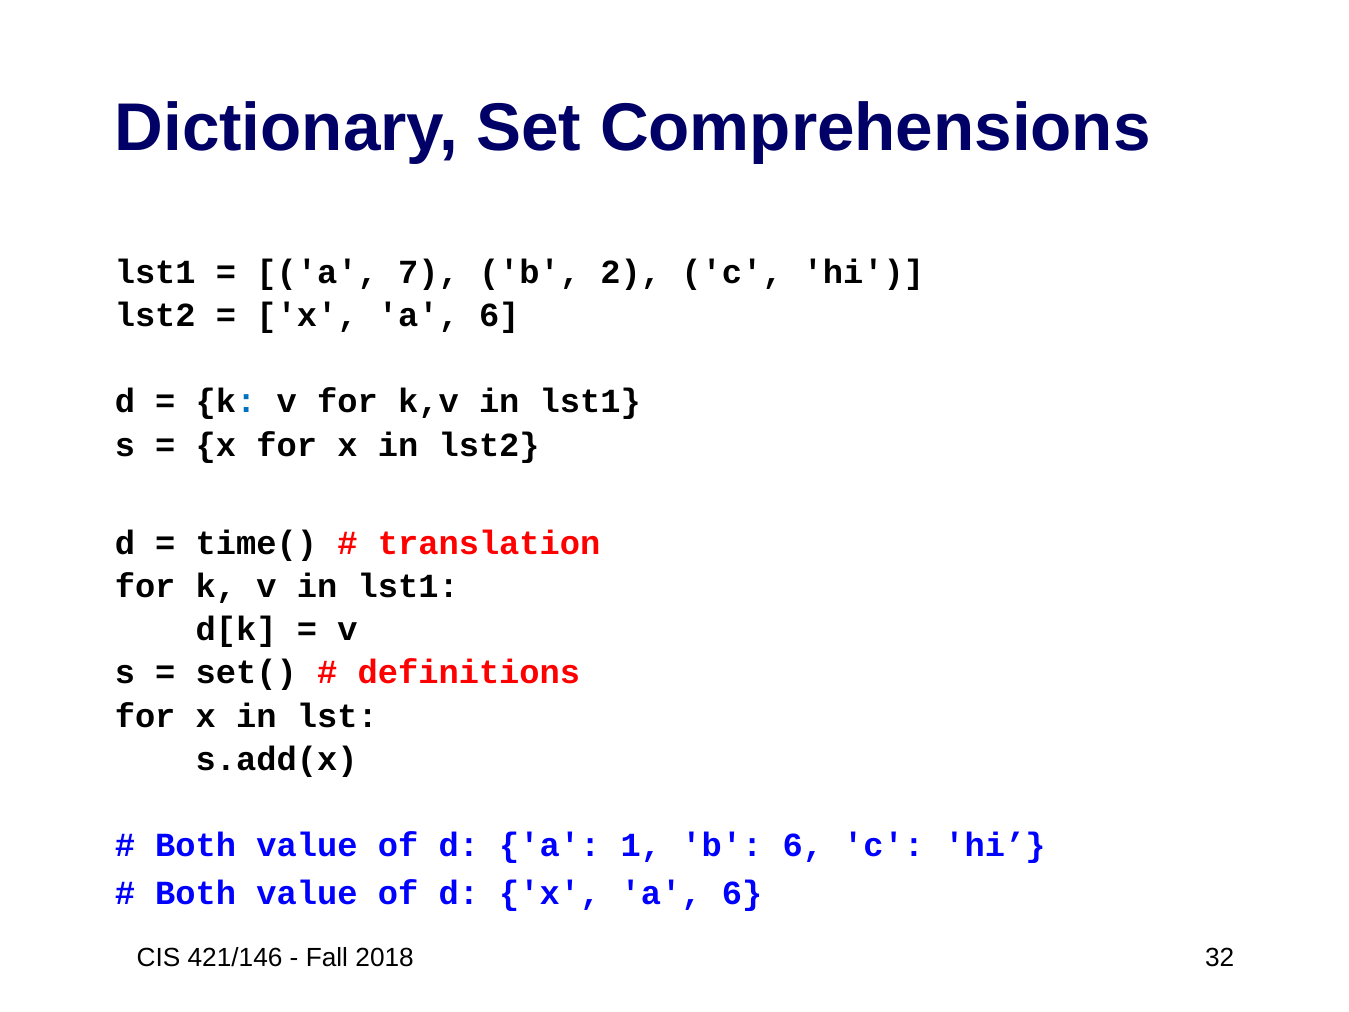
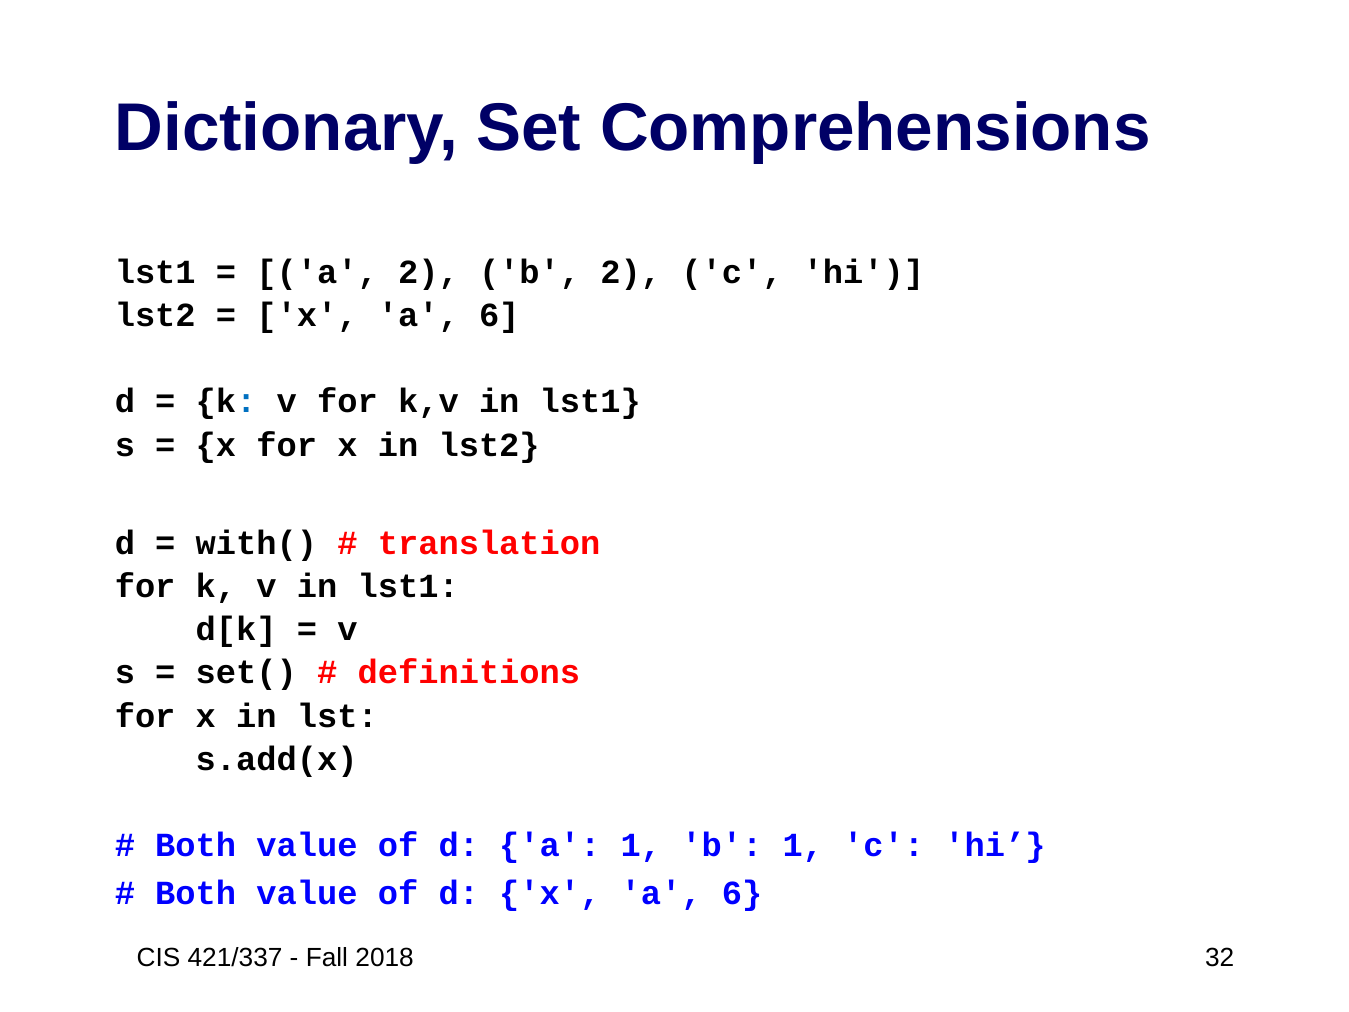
a 7: 7 -> 2 (428, 272)
time(: time( -> with( (256, 543)
b 6: 6 -> 1 (803, 845)
421/146: 421/146 -> 421/337 (235, 957)
